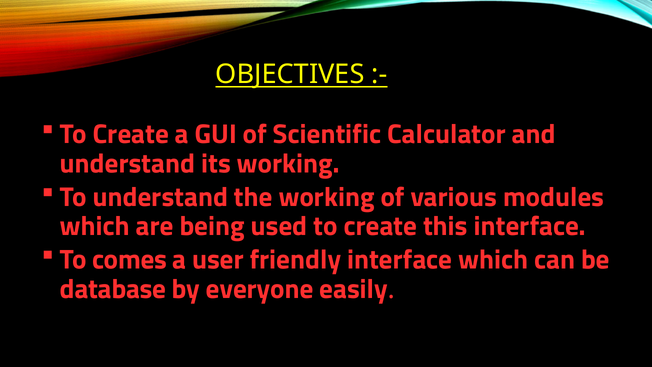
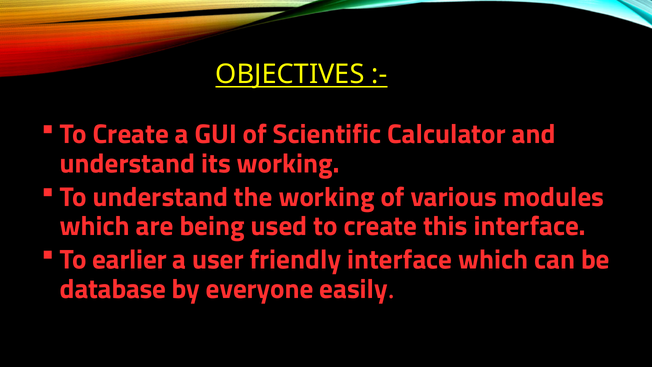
comes: comes -> earlier (130, 260)
